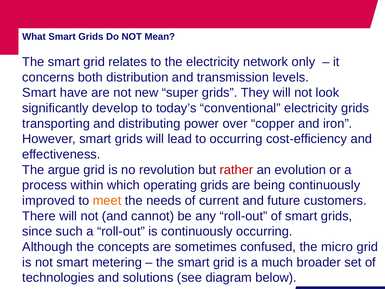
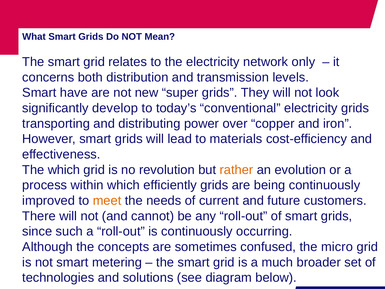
to occurring: occurring -> materials (236, 139)
The argue: argue -> which (64, 170)
rather colour: red -> orange (236, 170)
operating: operating -> efficiently (170, 185)
